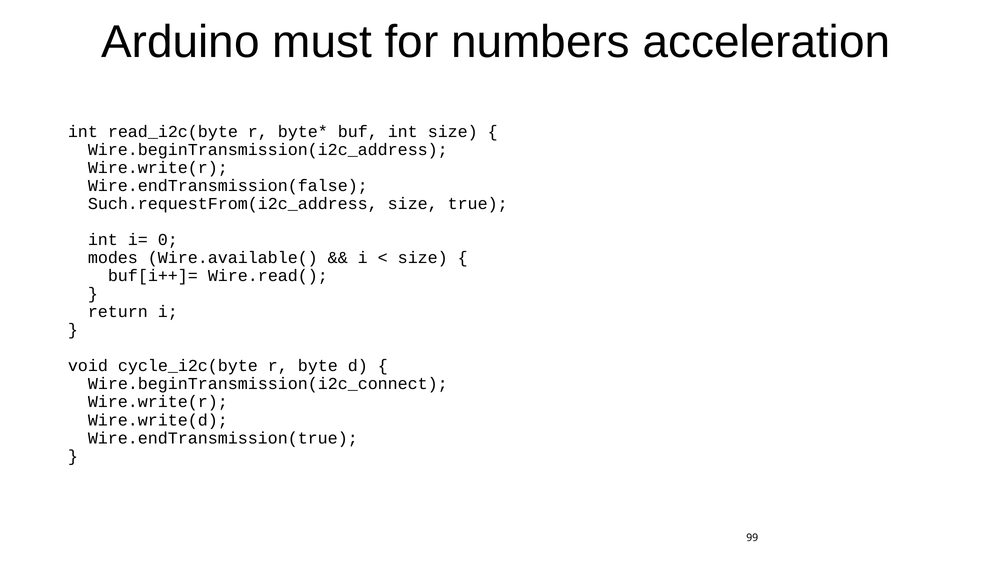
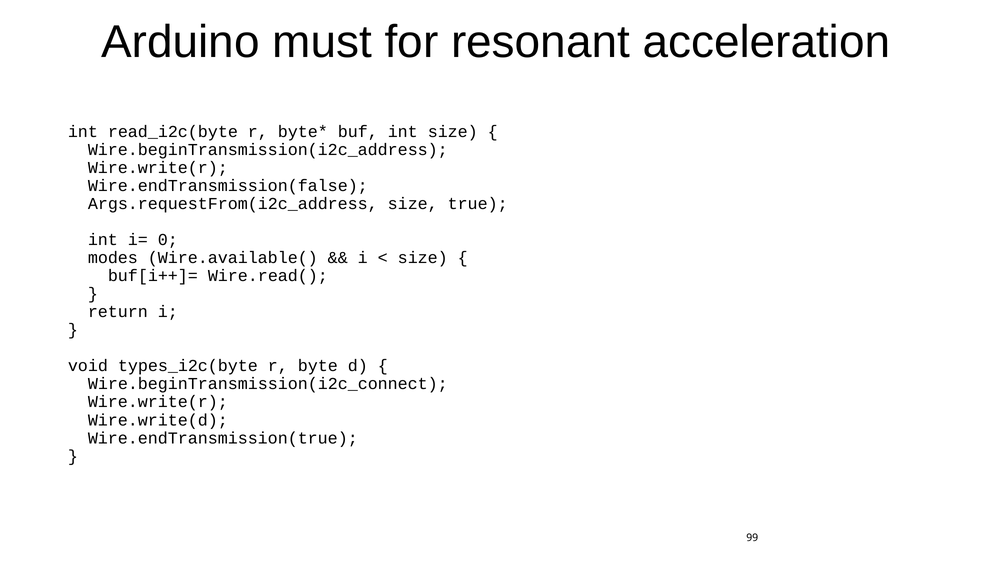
numbers: numbers -> resonant (540, 42)
Such.requestFrom(i2c_address: Such.requestFrom(i2c_address -> Args.requestFrom(i2c_address (233, 204)
cycle_i2c(byte: cycle_i2c(byte -> types_i2c(byte (188, 366)
